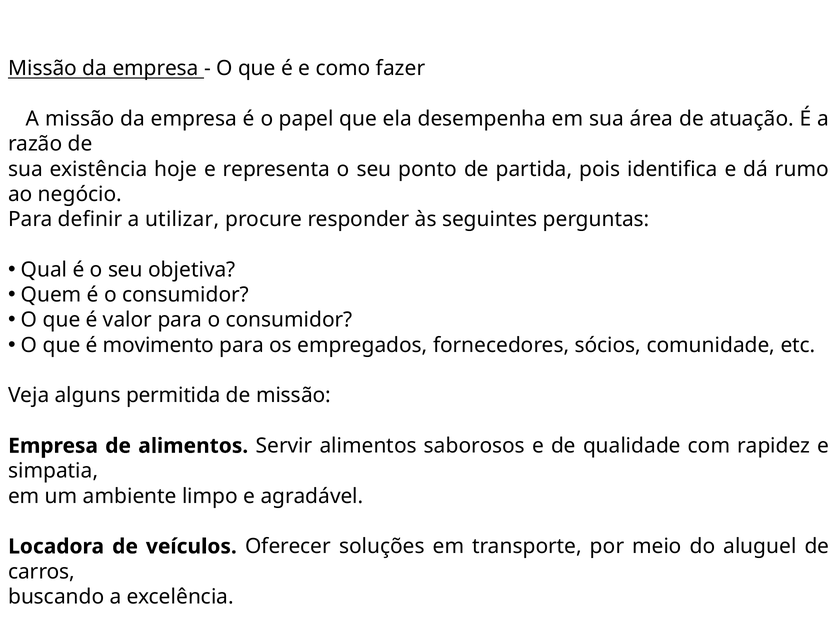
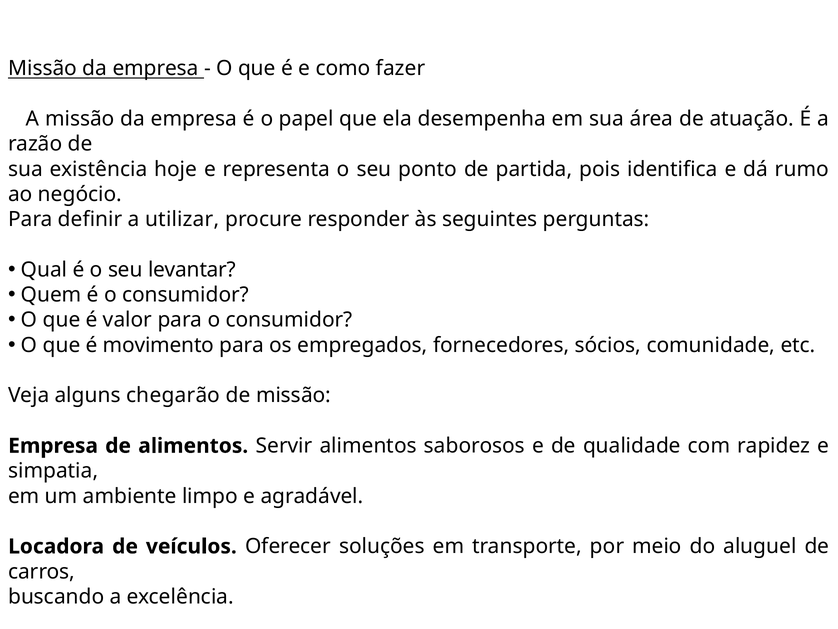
objetiva: objetiva -> levantar (192, 270)
permitida: permitida -> chegarão (173, 395)
